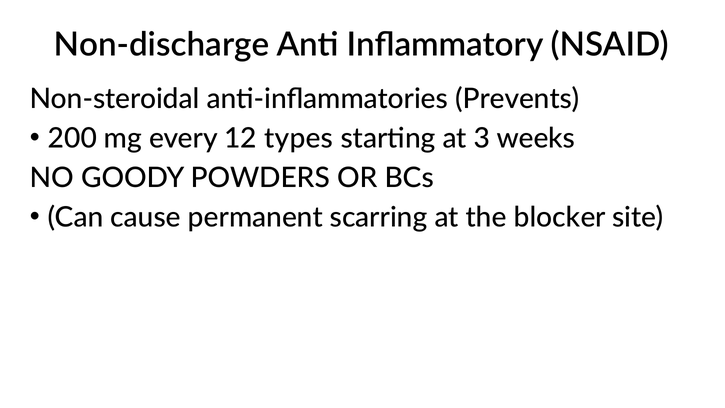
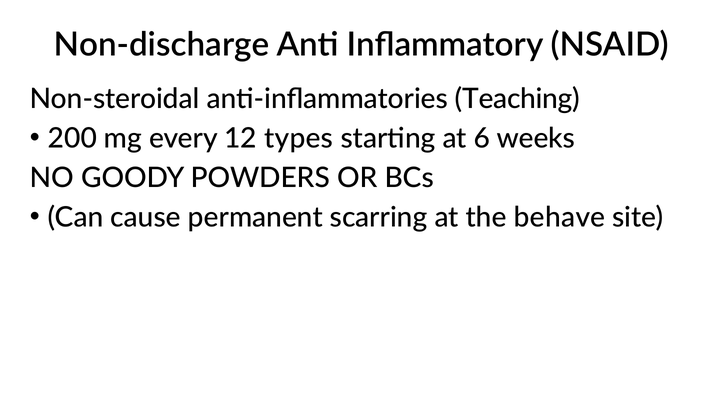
Prevents: Prevents -> Teaching (517, 99)
3: 3 -> 6 (482, 138)
blocker: blocker -> behave (560, 217)
